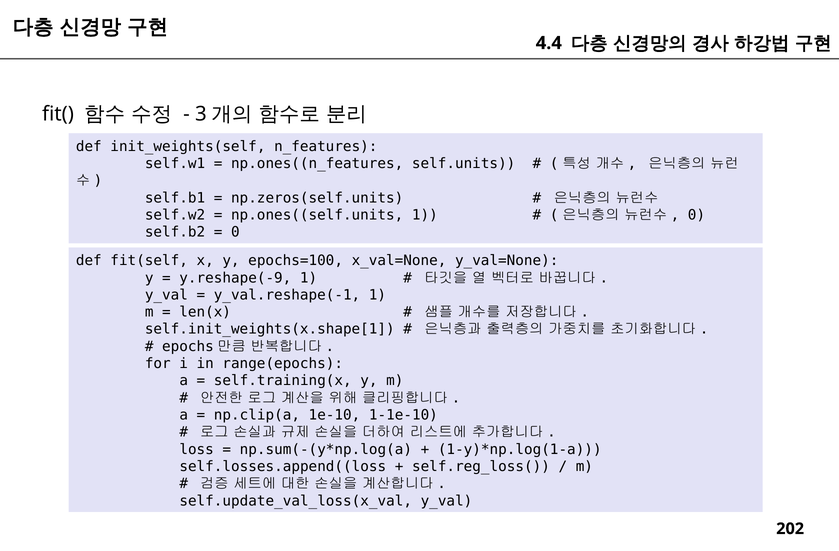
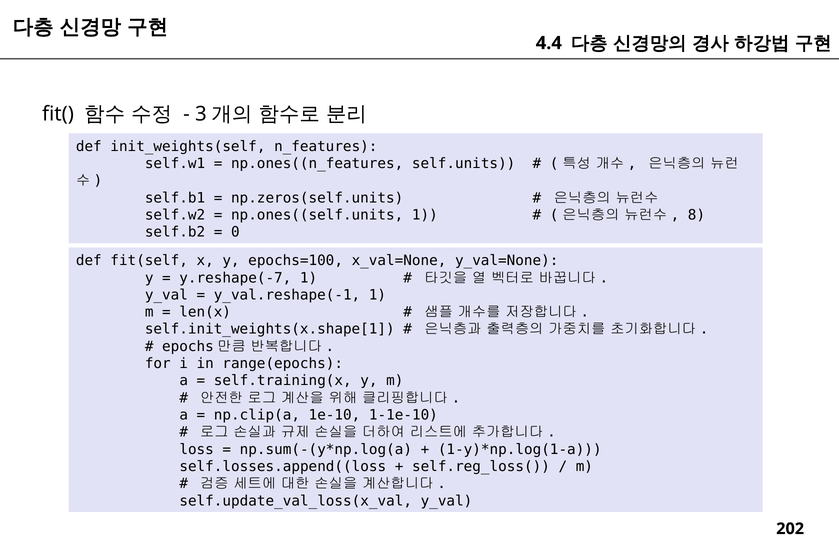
0: 0 -> 8 (696, 215)
y.reshape(-9: y.reshape(-9 -> y.reshape(-7 (235, 278)
